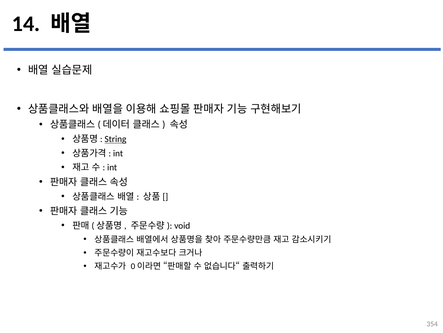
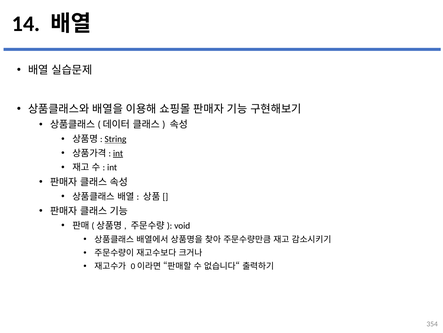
int underline: none -> present (118, 153)
